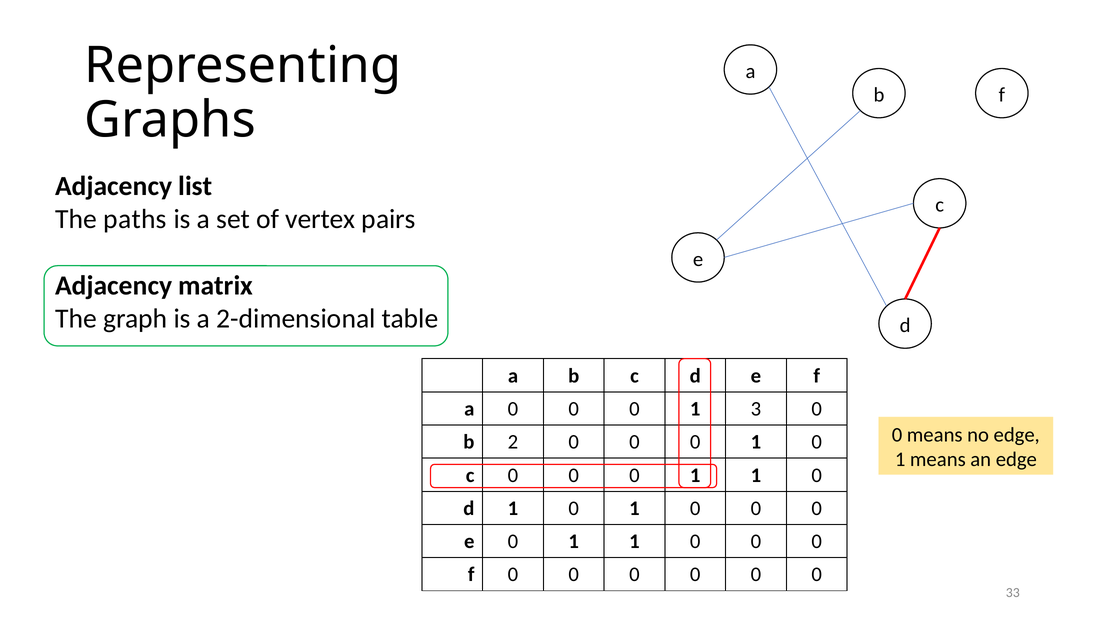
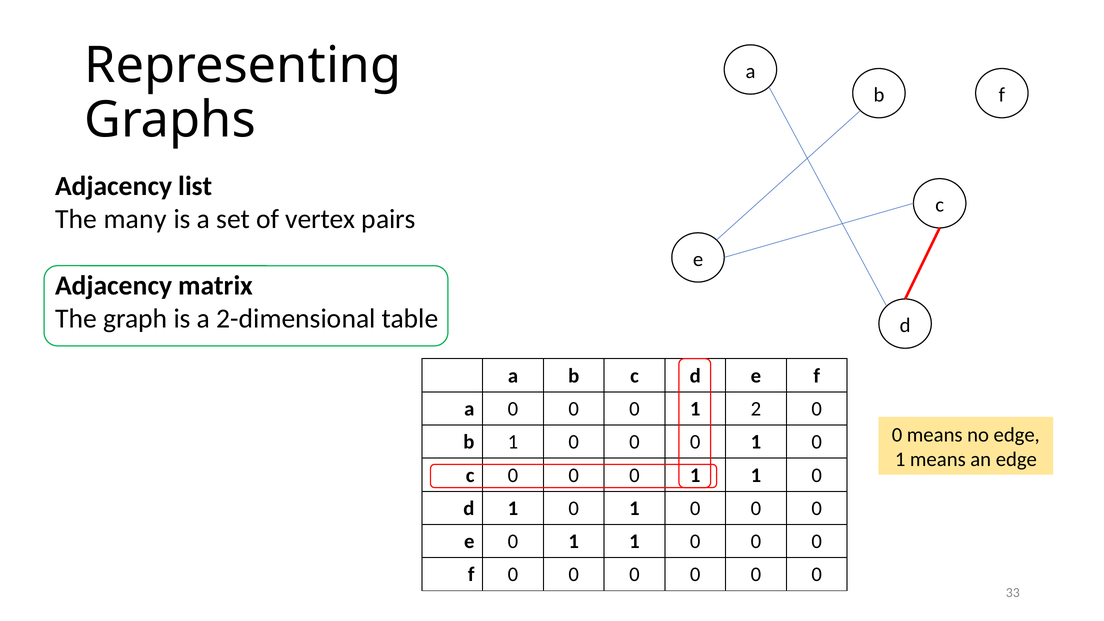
paths: paths -> many (135, 219)
3: 3 -> 2 (756, 409)
b 2: 2 -> 1 (513, 442)
